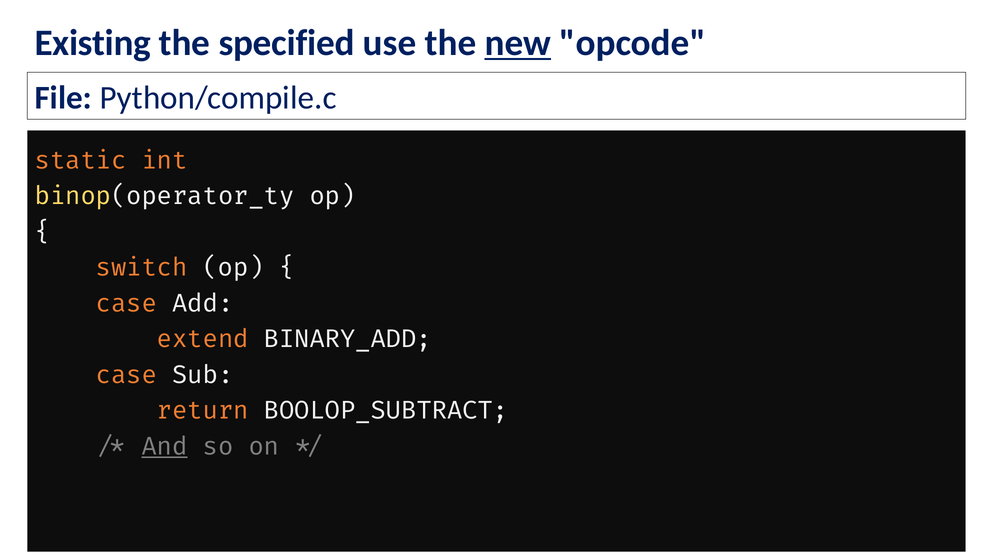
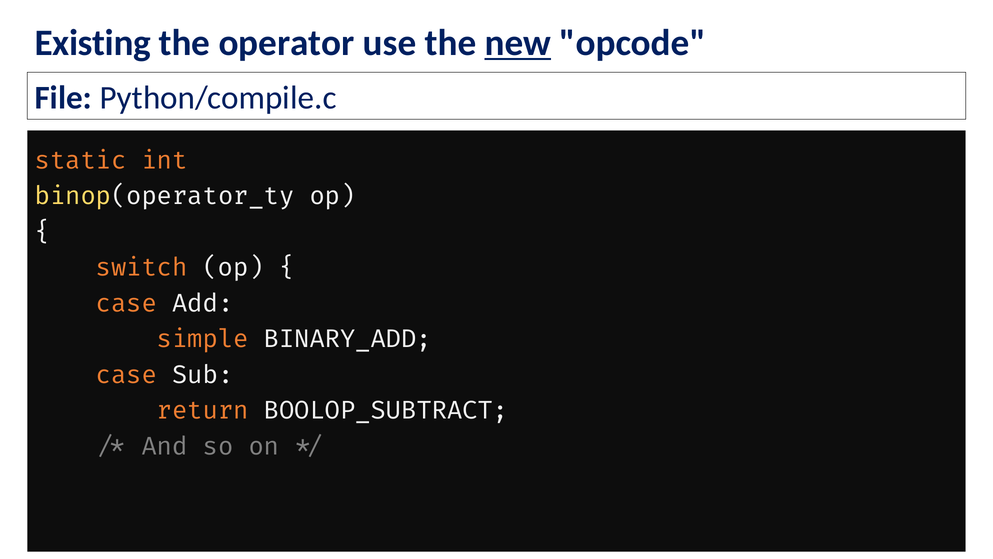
specified: specified -> operator (286, 43)
extend: extend -> simple (203, 339)
And underline: present -> none (165, 446)
